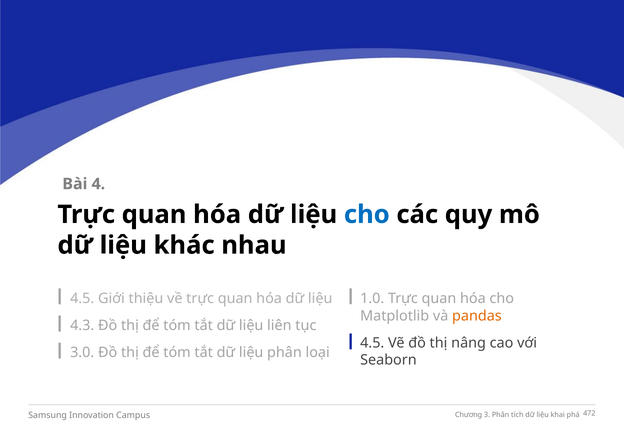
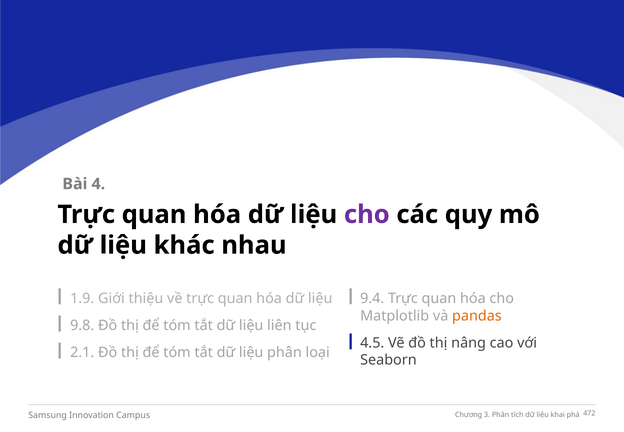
cho colour: blue -> purple (367, 215)
4.5: 4.5 -> 1.9 (82, 298)
1.0: 1.0 -> 9.4 (372, 299)
4.3: 4.3 -> 9.8 (82, 325)
3.0: 3.0 -> 2.1 (82, 353)
